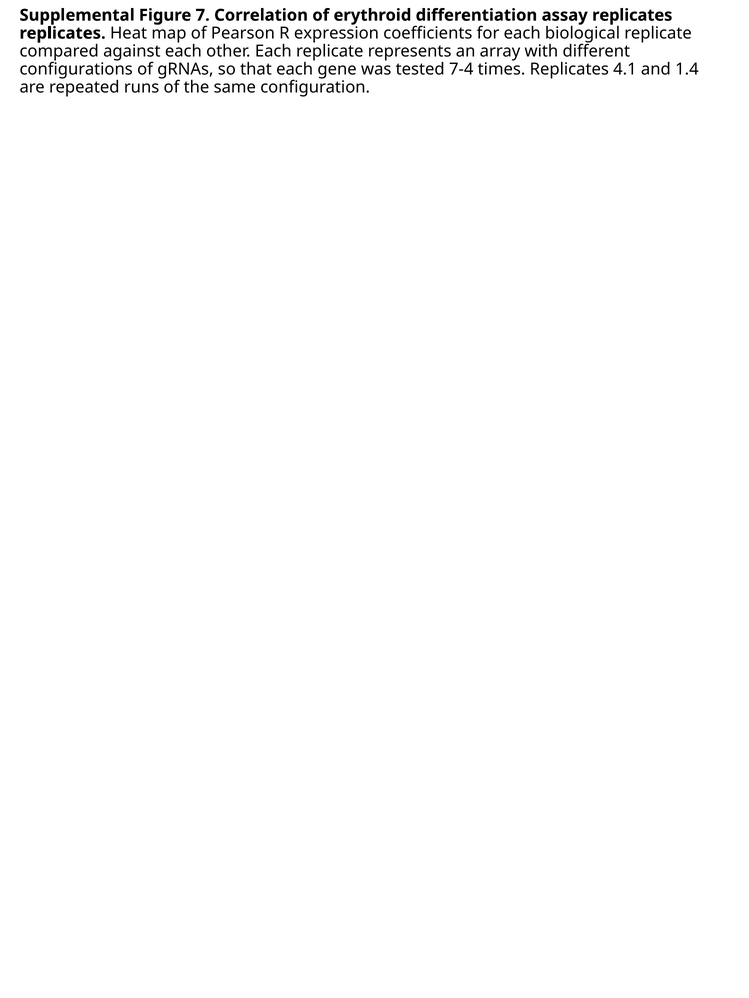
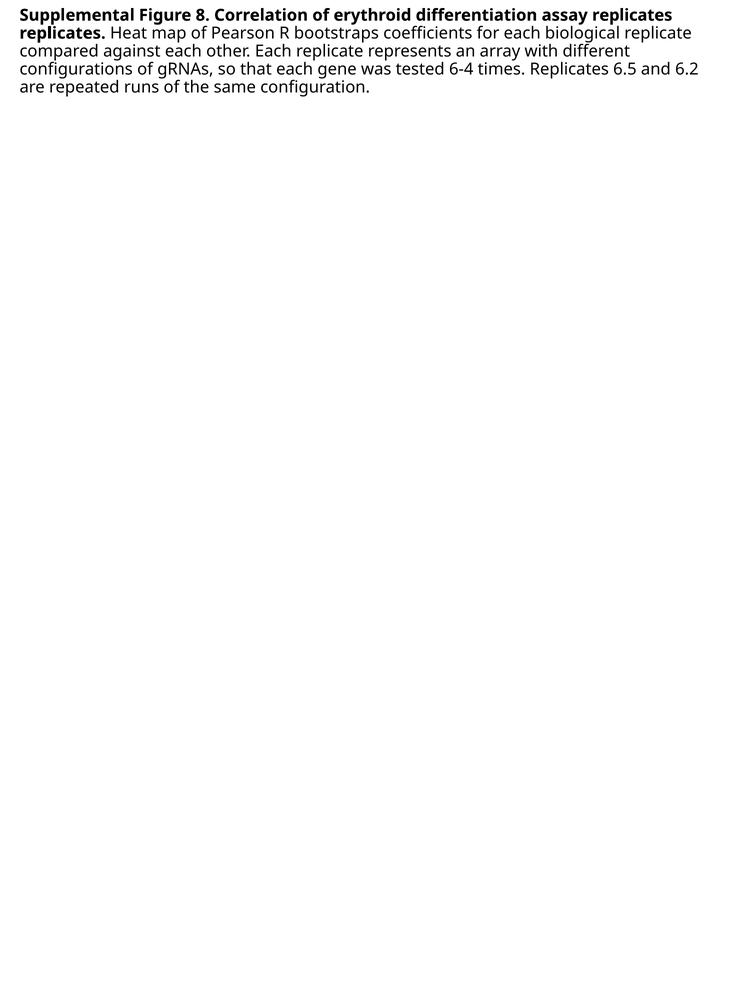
7: 7 -> 8 (203, 15)
expression: expression -> bootstraps (336, 33)
7-4: 7-4 -> 6-4 (461, 69)
4.1: 4.1 -> 6.5 (625, 69)
1.4: 1.4 -> 6.2 (687, 69)
